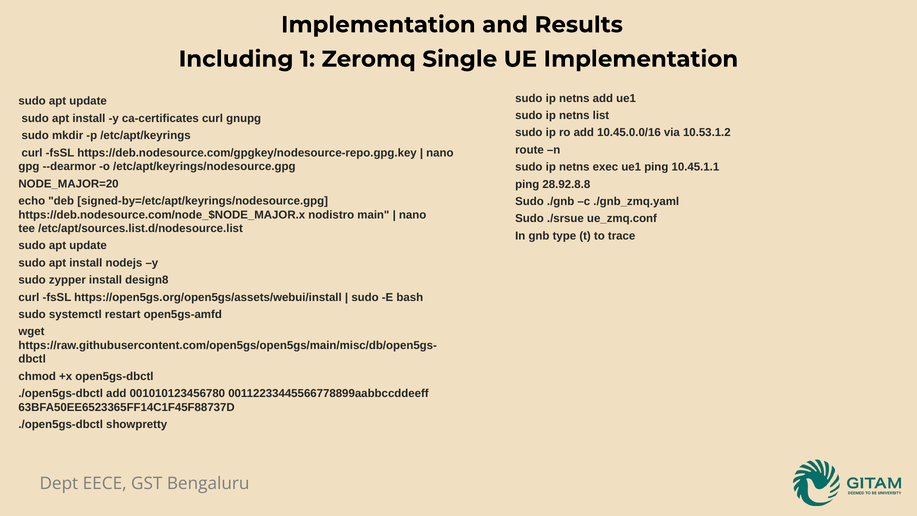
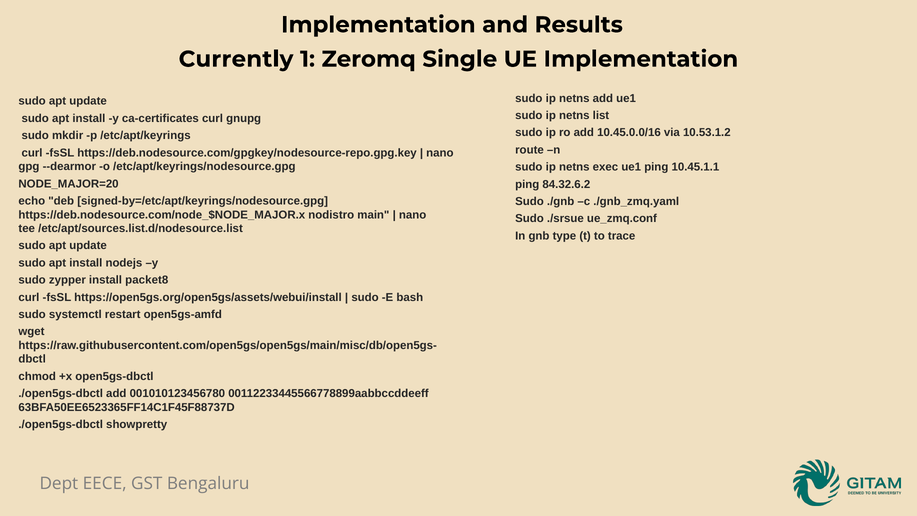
Including: Including -> Currently (236, 59)
28.92.8.8: 28.92.8.8 -> 84.32.6.2 (566, 184)
design8: design8 -> packet8 (147, 280)
